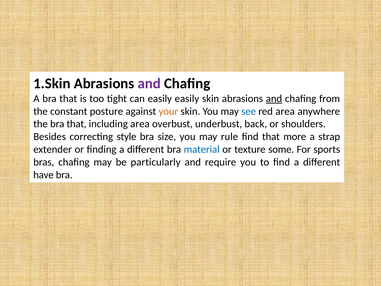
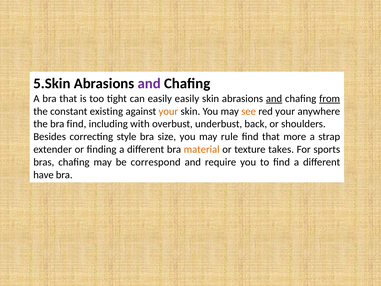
1.Skin: 1.Skin -> 5.Skin (52, 84)
from underline: none -> present (330, 98)
posture: posture -> existing (106, 111)
see colour: blue -> orange (249, 111)
red area: area -> your (285, 111)
the bra that: that -> find (76, 124)
including area: area -> with (140, 124)
material colour: blue -> orange (202, 149)
some: some -> takes (281, 149)
particularly: particularly -> correspond (156, 162)
